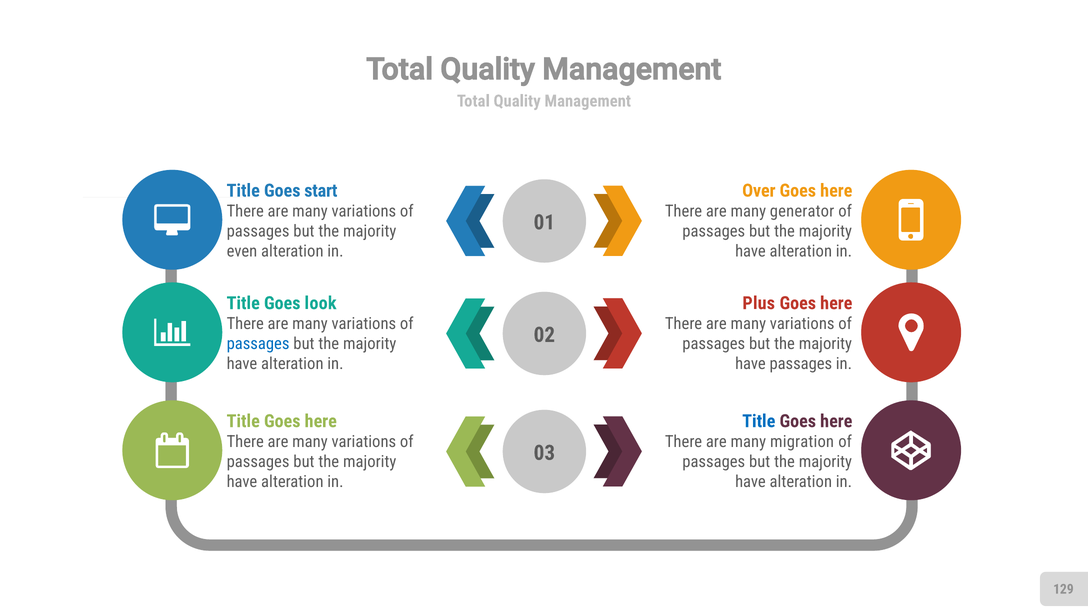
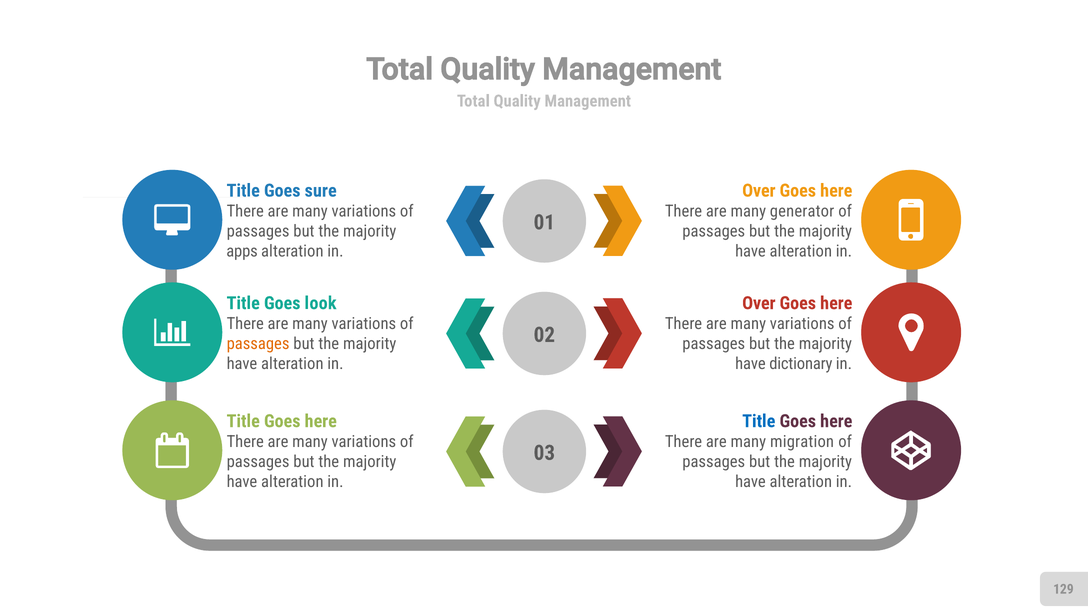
start: start -> sure (321, 191)
even: even -> apps (242, 251)
Plus: Plus -> Over (759, 303)
passages colour: blue -> orange (258, 344)
have passages: passages -> dictionary (801, 364)
